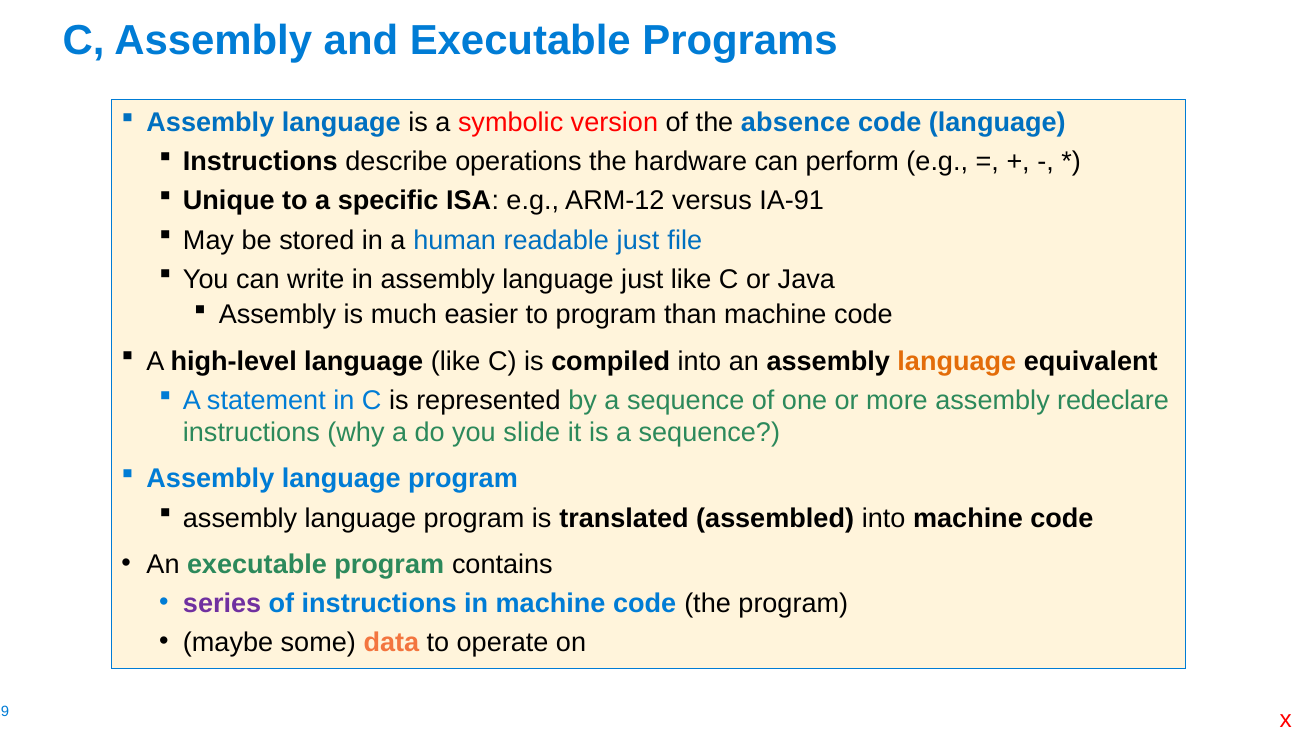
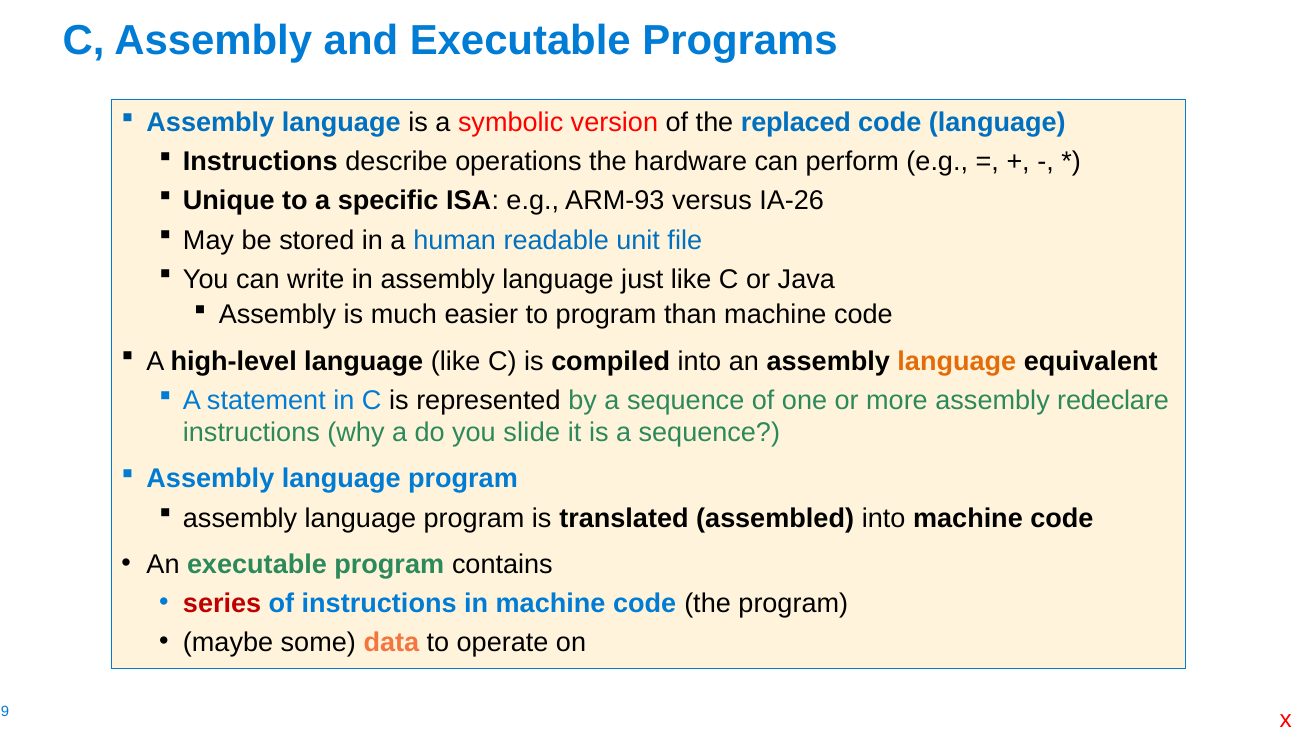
absence: absence -> replaced (796, 123)
ARM-12: ARM-12 -> ARM-93 (615, 201)
IA-91: IA-91 -> IA-26 (792, 201)
readable just: just -> unit (638, 240)
series colour: purple -> red (222, 603)
